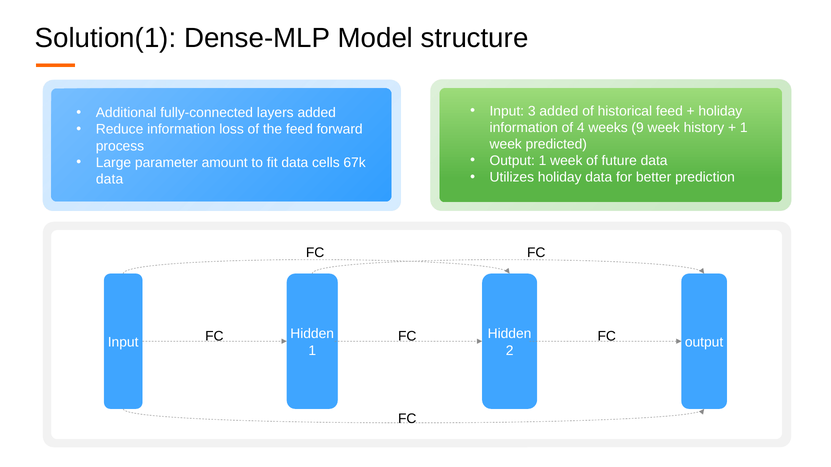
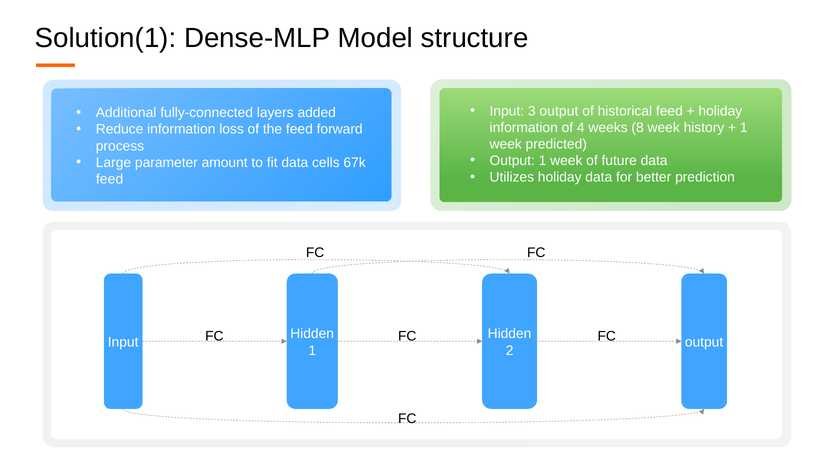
3 added: added -> output (559, 111)
9: 9 -> 8 (638, 128)
data: data -> feed (110, 179)
